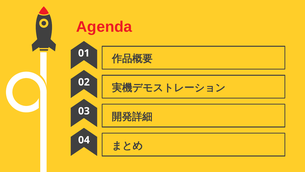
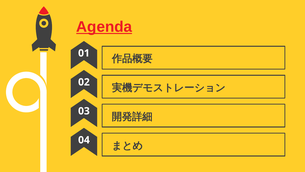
Agenda underline: none -> present (104, 27)
